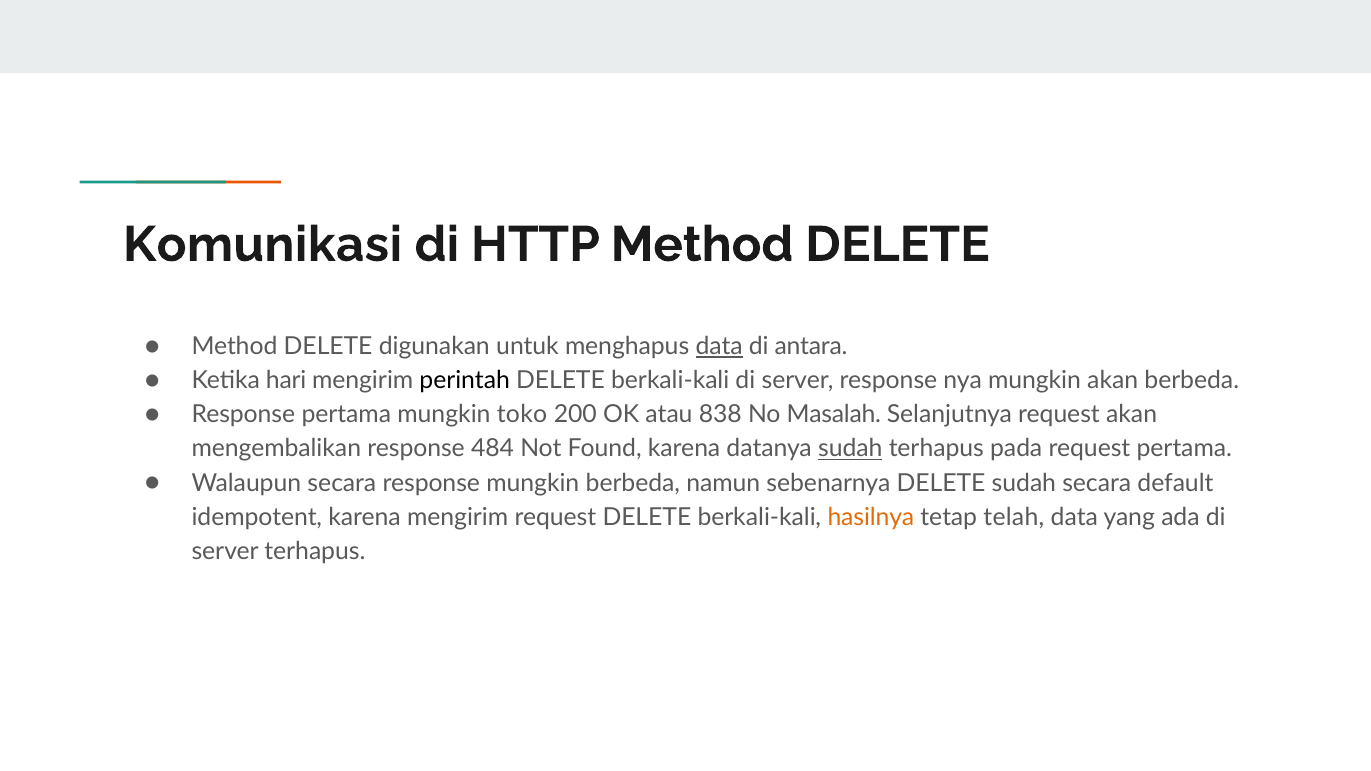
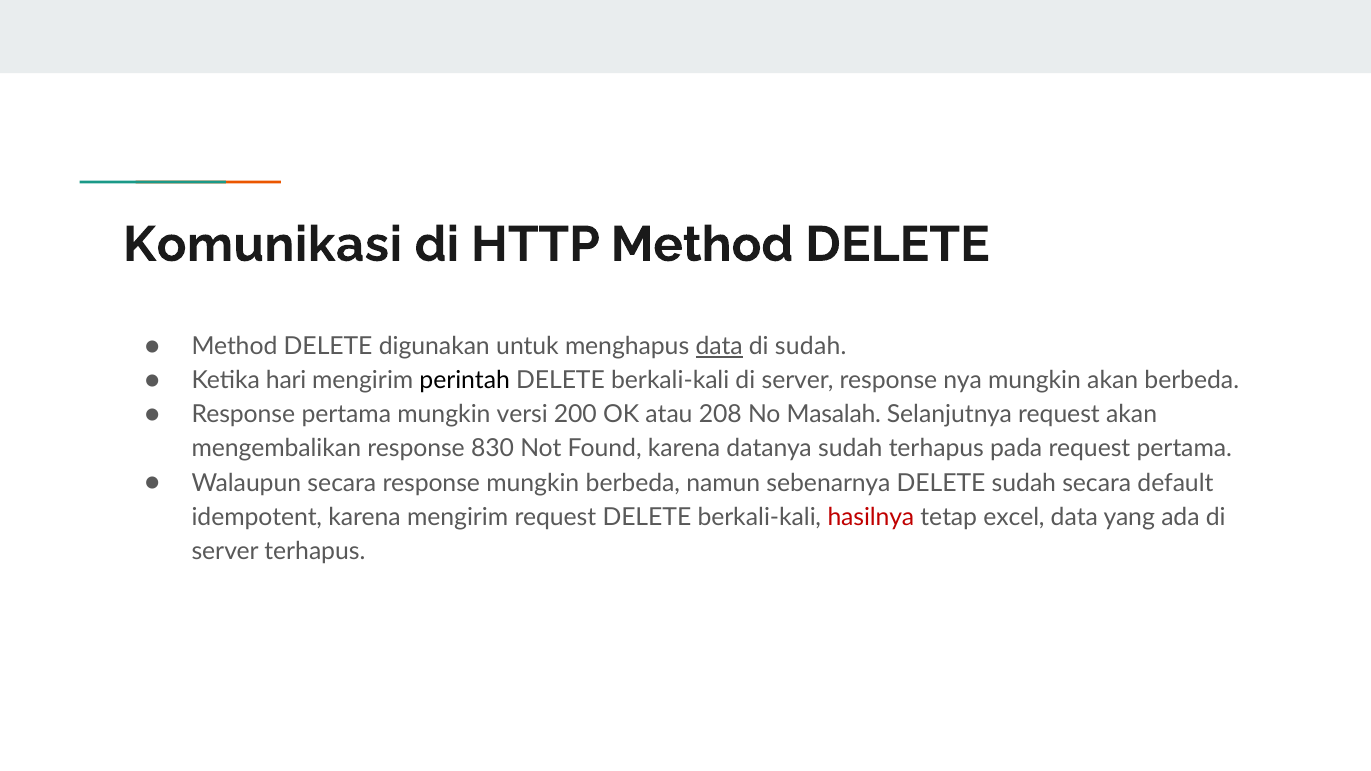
di antara: antara -> sudah (811, 346)
toko: toko -> versi (522, 415)
838: 838 -> 208 (720, 415)
484: 484 -> 830 (493, 449)
sudah underline: present -> none (850, 449)
hasilnya colour: orange -> red (871, 517)
telah: telah -> excel (1014, 517)
